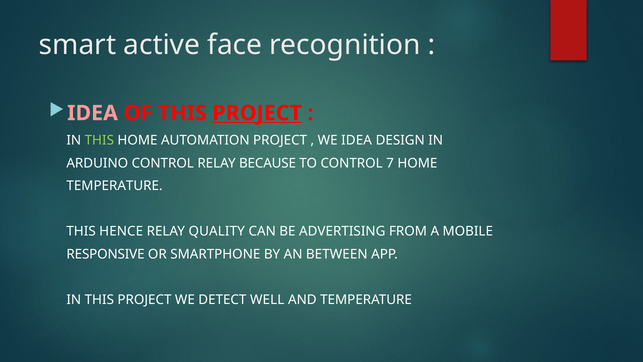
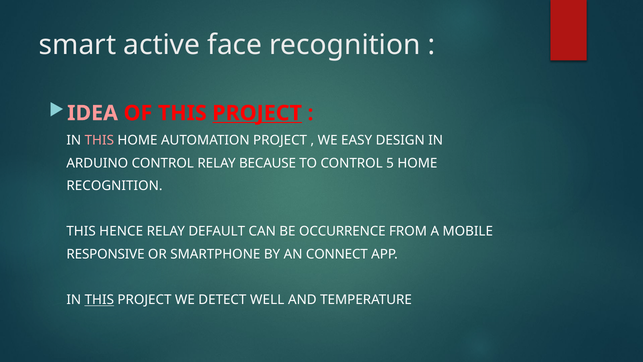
THIS colour: light green -> pink (99, 140)
WE IDEA: IDEA -> EASY (357, 140)
7: 7 -> 5 (390, 163)
TEMPERATURE: TEMPERATURE -> RECOGNITION (114, 186)
QUALITY: QUALITY -> DEFAULT (217, 231)
ADVERTISING: ADVERTISING -> OCCURRENCE (342, 231)
BETWEEN: BETWEEN -> CONNECT (337, 254)
THIS underline: none -> present (99, 300)
